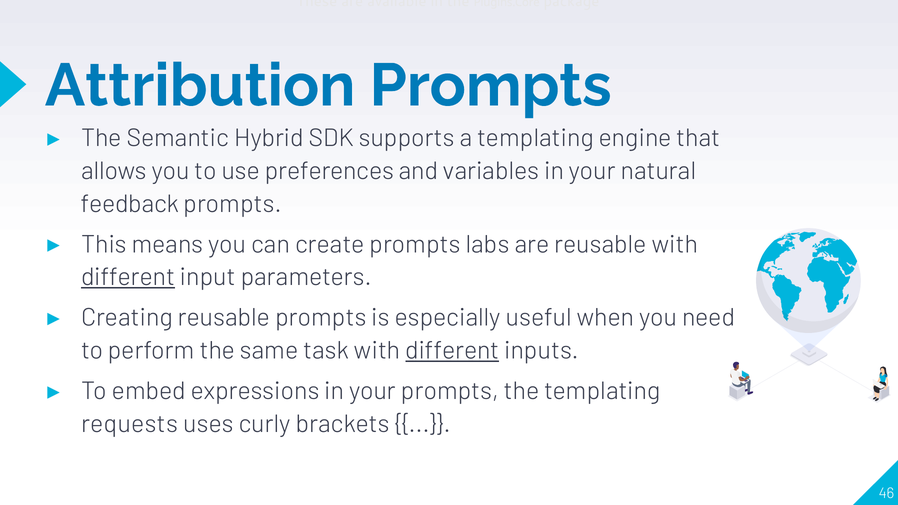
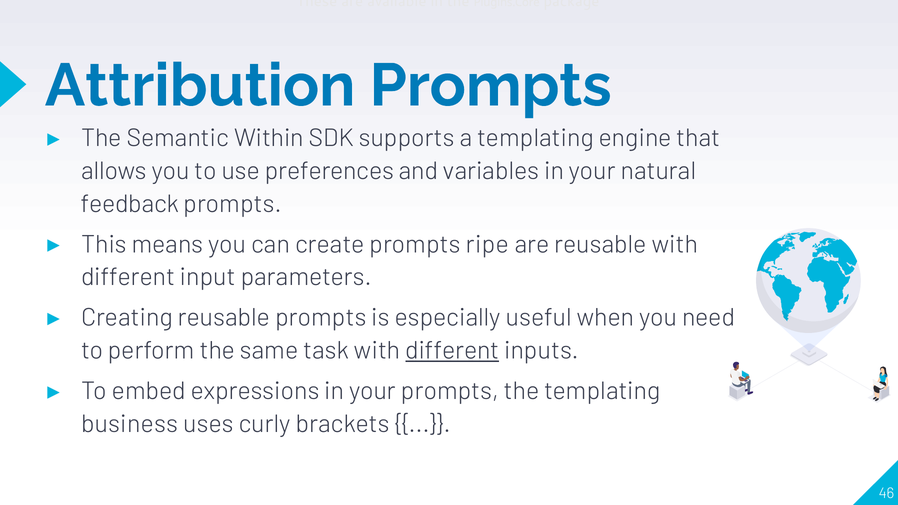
Hybrid: Hybrid -> Within (269, 138)
labs: labs -> ripe (487, 244)
different underline: present -> none (128, 277)
requests: requests -> business (130, 424)
